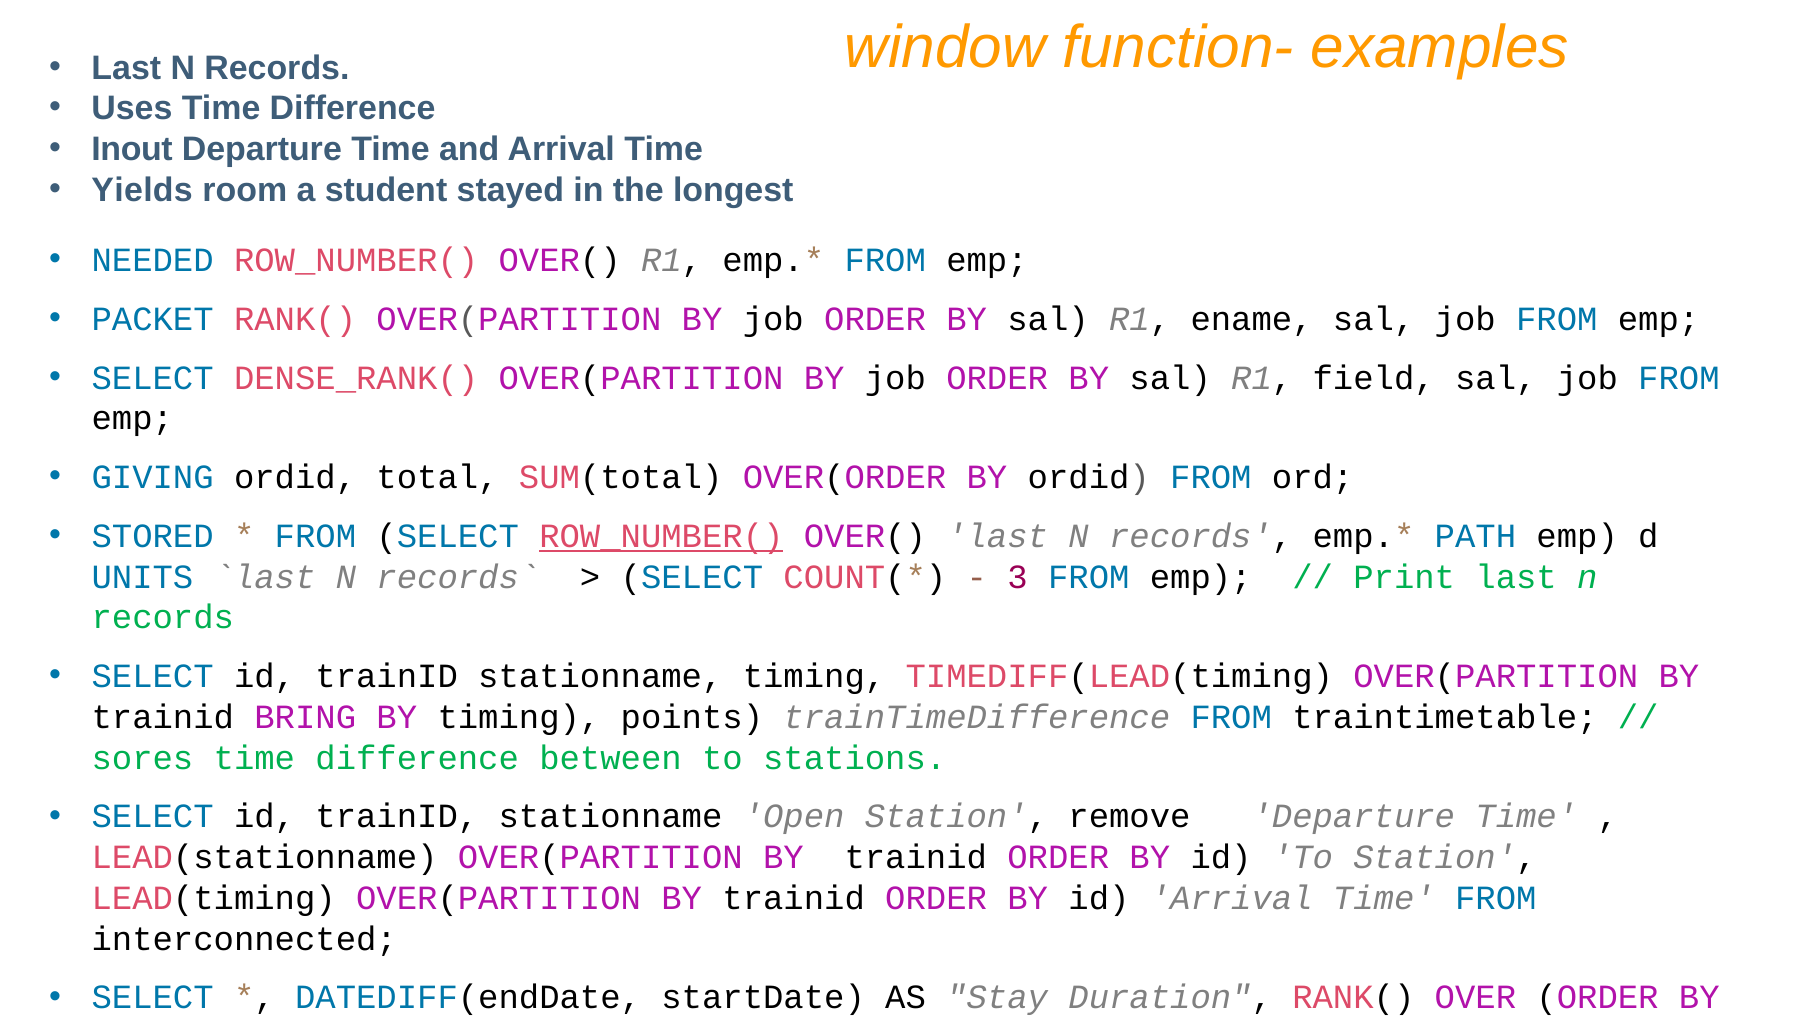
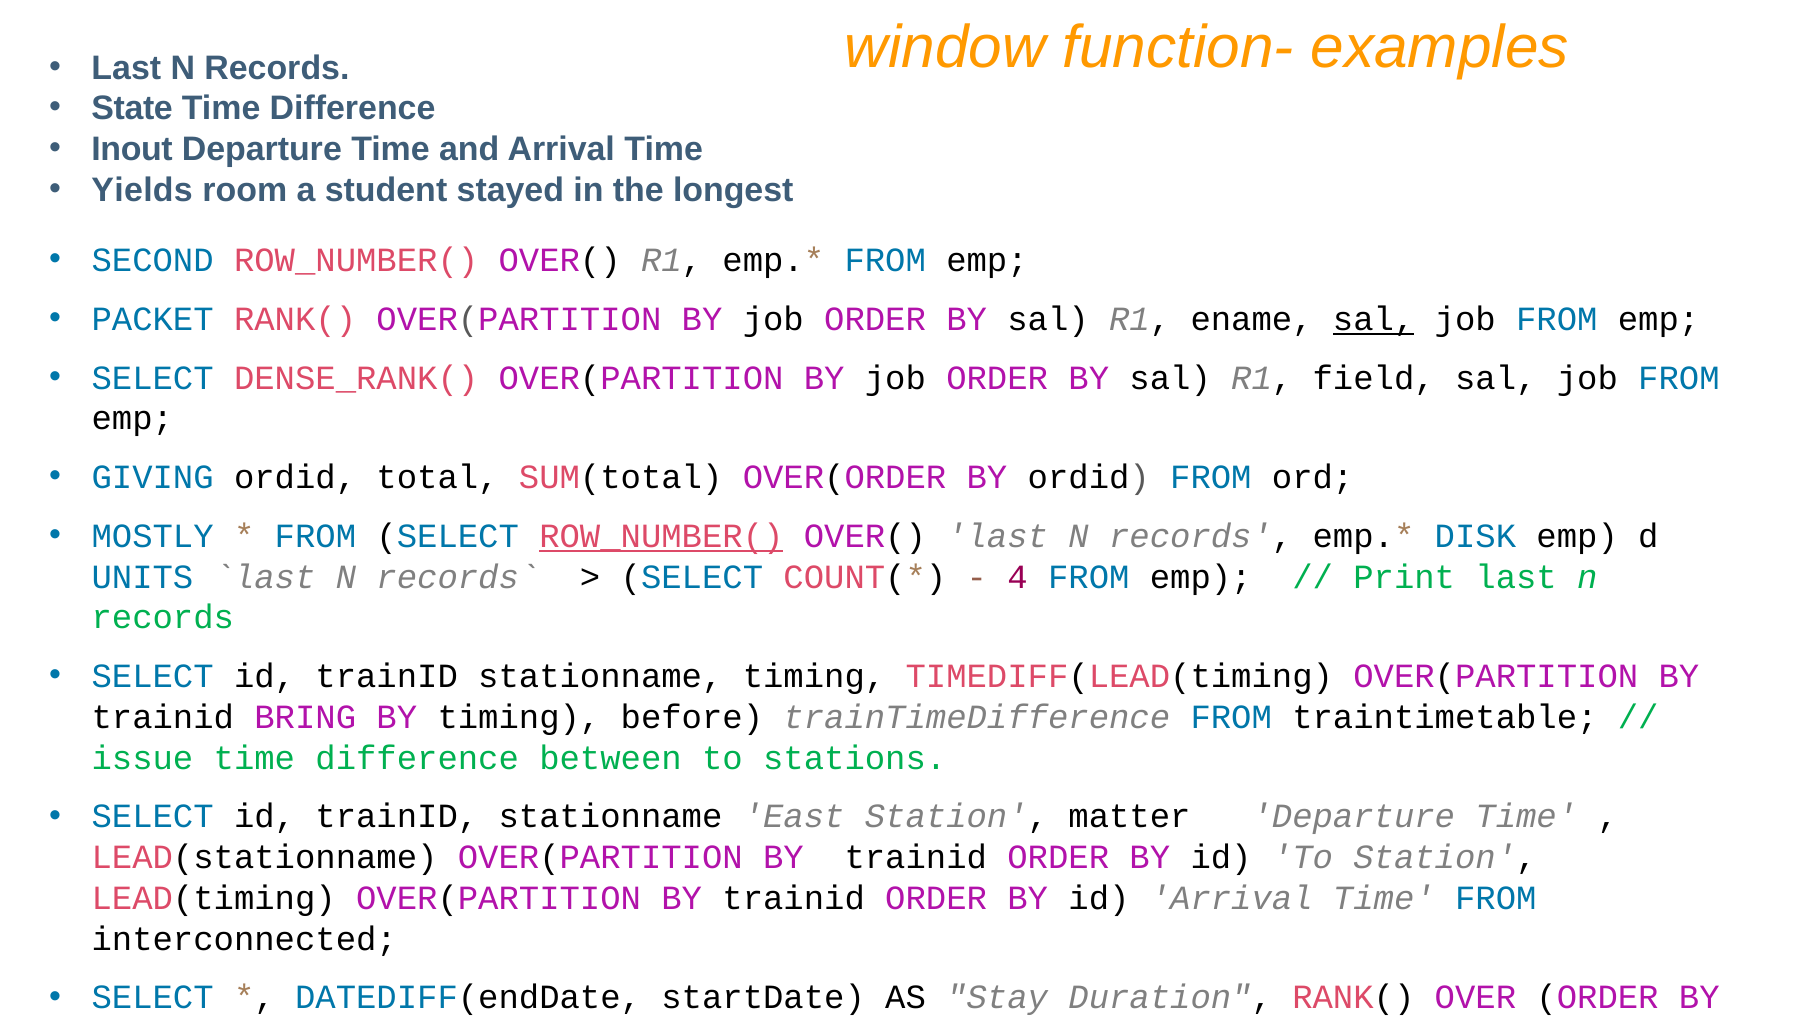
Uses: Uses -> State (132, 109)
NEEDED: NEEDED -> SECOND (153, 260)
sal underline: none -> present (1374, 319)
STORED: STORED -> MOSTLY (153, 536)
PATH: PATH -> DISK (1475, 536)
3: 3 -> 4 (1018, 577)
points: points -> before (692, 717)
sores: sores -> issue (142, 758)
Open: Open -> East (794, 816)
remove: remove -> matter (1129, 816)
